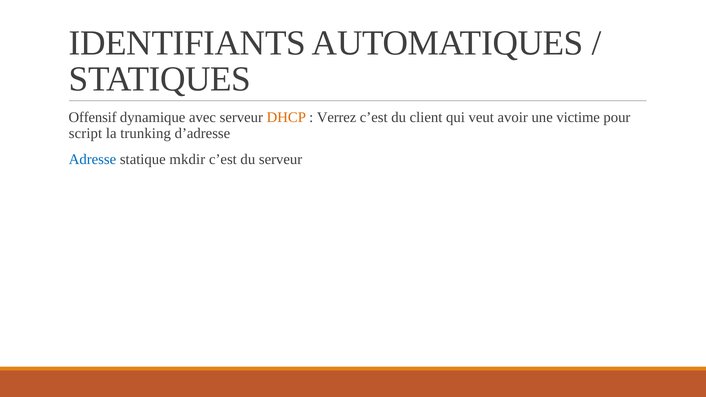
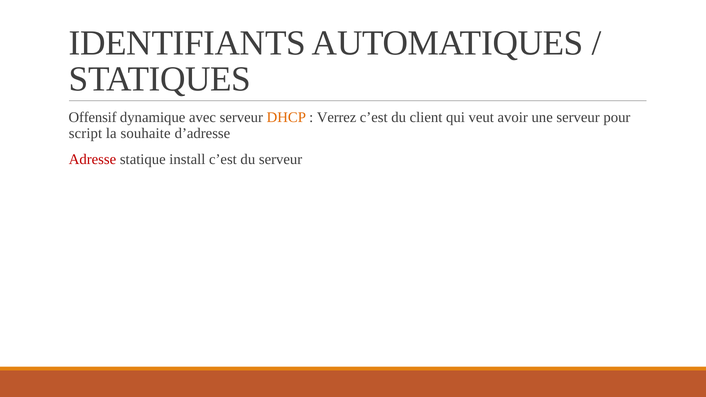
une victime: victime -> serveur (578, 117)
trunking: trunking -> souhaite (146, 133)
Adresse colour: blue -> red (93, 160)
mkdir: mkdir -> install (187, 160)
